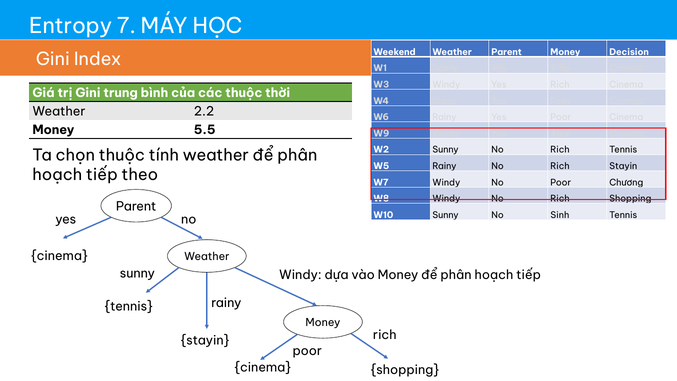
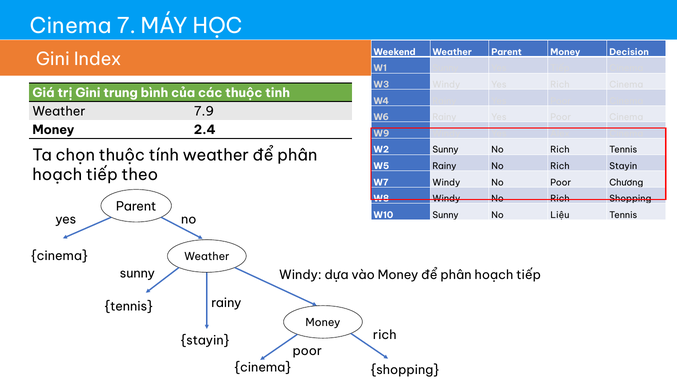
Entropy: Entropy -> Cinema (71, 26)
thời: thời -> tinh (278, 93)
2.2: 2.2 -> 7.9 (204, 112)
5.5: 5.5 -> 2.4 (205, 130)
Sinh: Sinh -> Liệu (560, 215)
